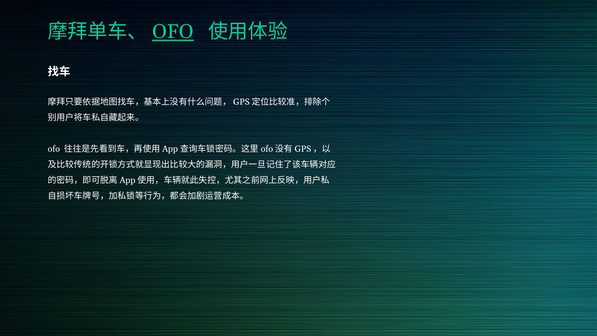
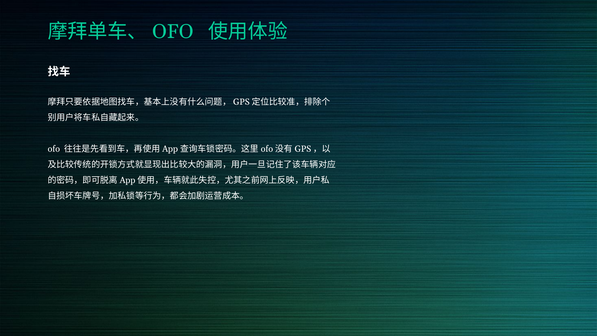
OFO underline: present -> none (173, 32)
